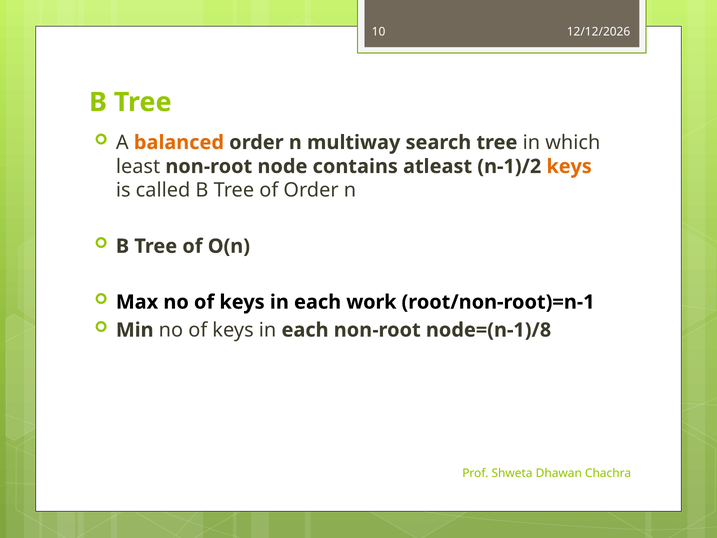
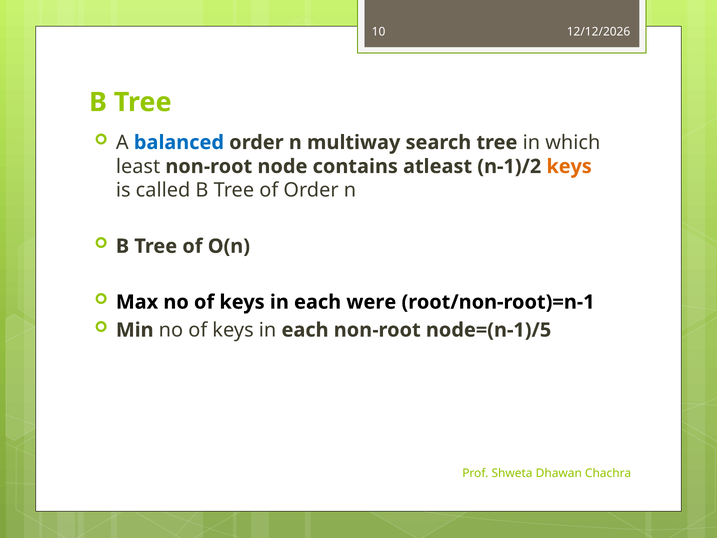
balanced colour: orange -> blue (179, 142)
work: work -> were (371, 302)
node=(n-1)/8: node=(n-1)/8 -> node=(n-1)/5 (489, 330)
